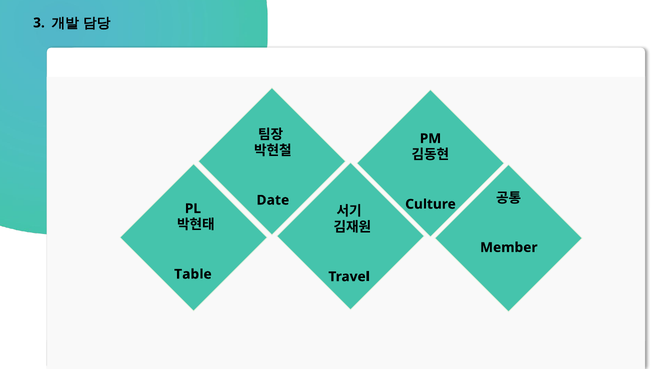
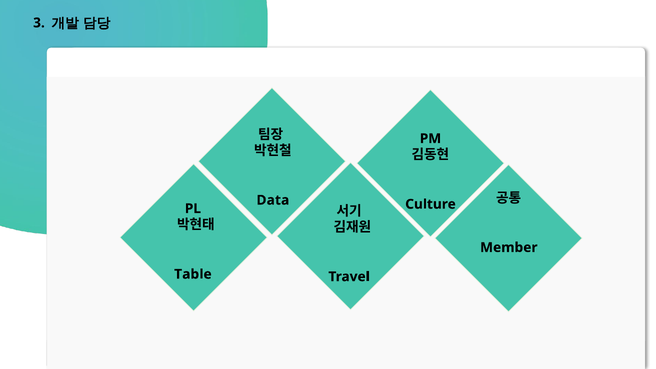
Date: Date -> Data (273, 200)
